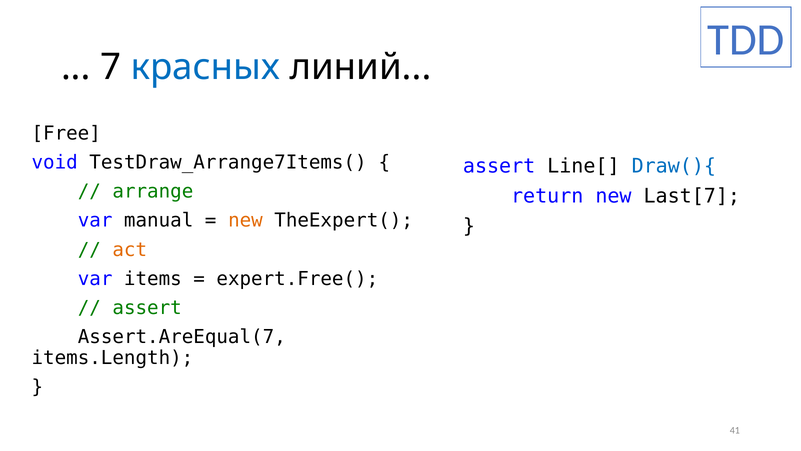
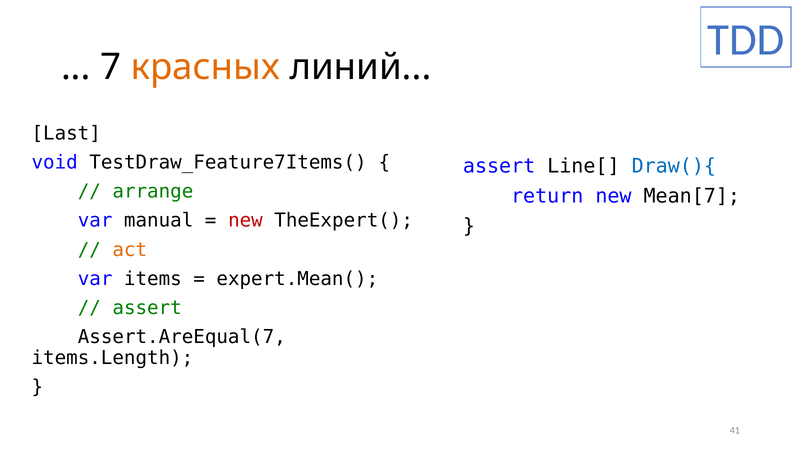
красных colour: blue -> orange (205, 67)
Free: Free -> Last (66, 133)
TestDraw_Arrange7Items(: TestDraw_Arrange7Items( -> TestDraw_Feature7Items( (228, 162)
Last[7: Last[7 -> Mean[7 (692, 196)
new colour: orange -> red (245, 220)
expert.Free(: expert.Free( -> expert.Mean( (297, 279)
